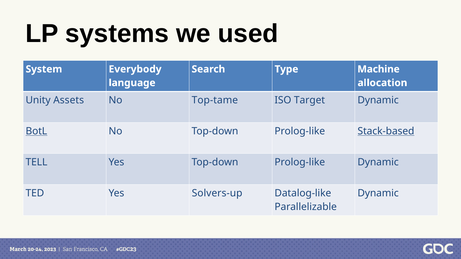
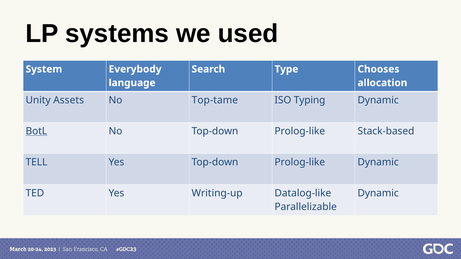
Machine: Machine -> Chooses (378, 69)
Target: Target -> Typing (310, 100)
Stack-based underline: present -> none (386, 131)
Solvers-up: Solvers-up -> Writing-up (217, 193)
